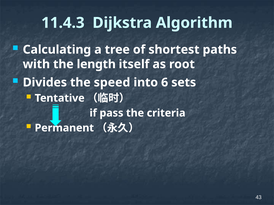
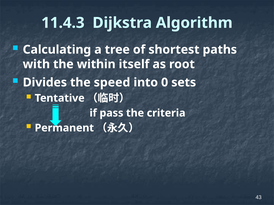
length: length -> within (96, 64)
6: 6 -> 0 (165, 83)
